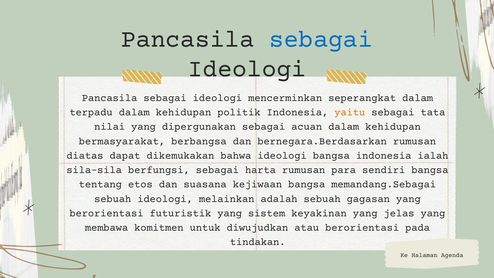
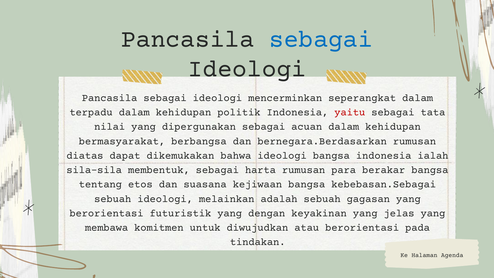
yaitu colour: orange -> red (350, 112)
berfungsi: berfungsi -> membentuk (159, 170)
sendiri: sendiri -> berakar (384, 170)
memandang.Sebagai: memandang.Sebagai -> kebebasan.Sebagai (384, 184)
sistem: sistem -> dengan (267, 213)
